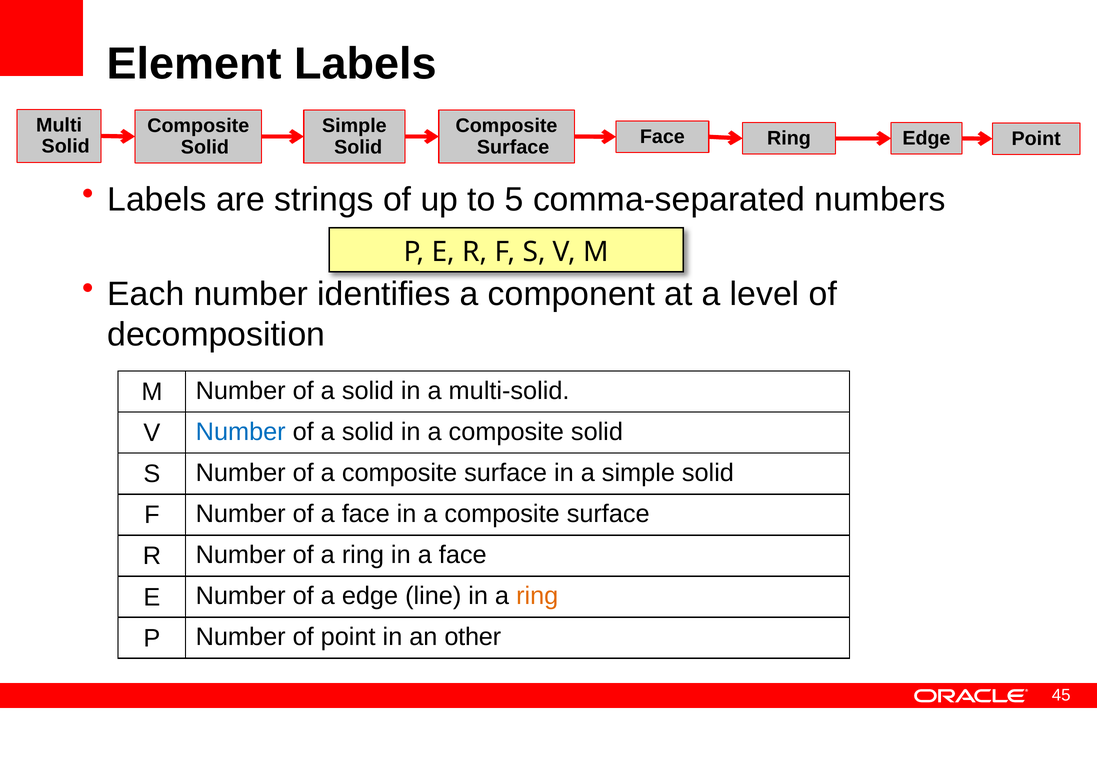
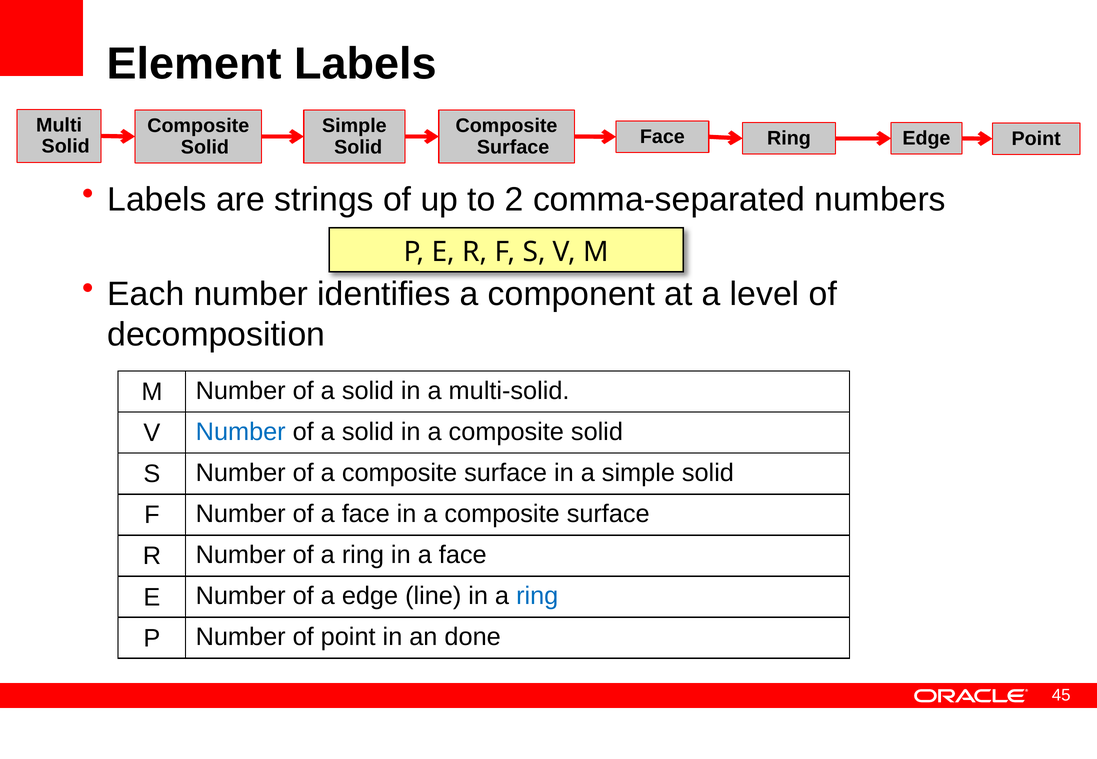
5: 5 -> 2 (514, 200)
ring colour: orange -> blue (537, 596)
other: other -> done (473, 637)
